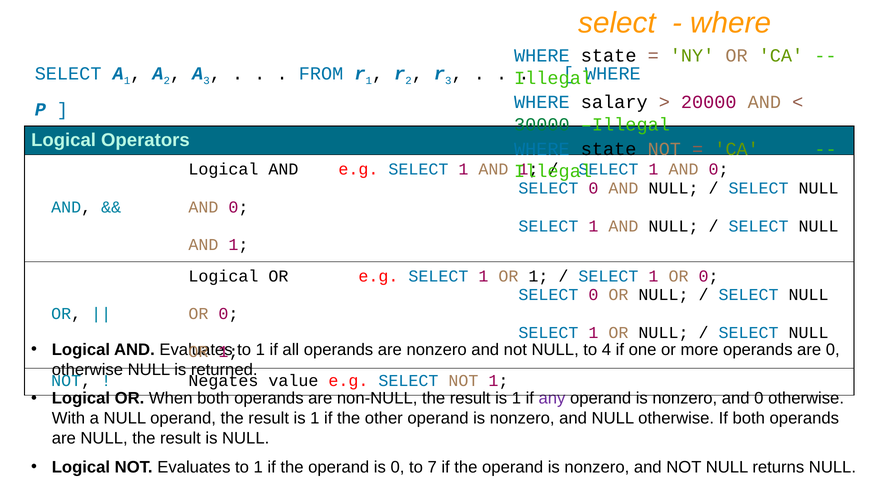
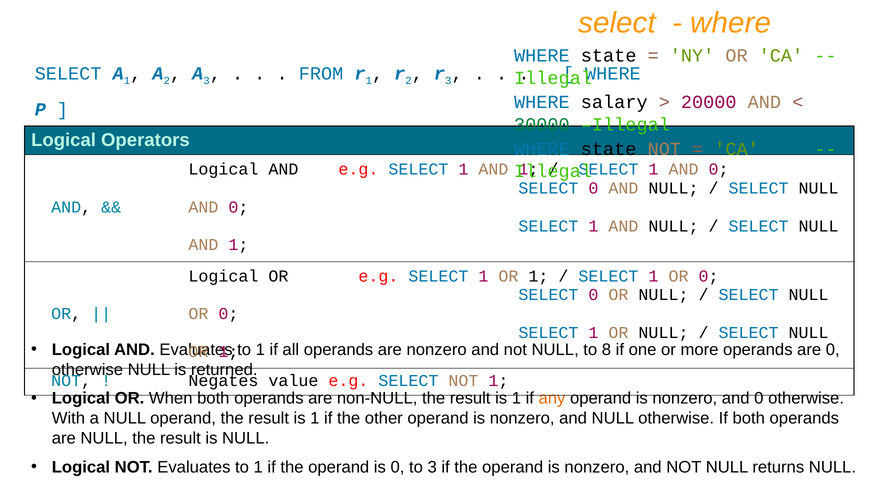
4: 4 -> 8 (606, 350)
any colour: purple -> orange (552, 398)
to 7: 7 -> 3 (432, 467)
